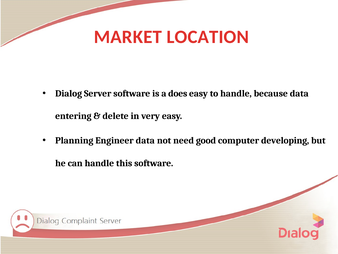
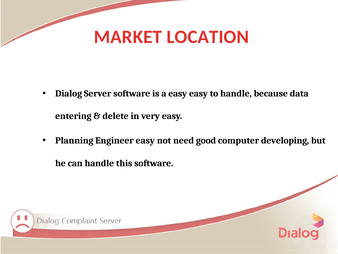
a does: does -> easy (178, 93)
Engineer data: data -> easy (145, 140)
